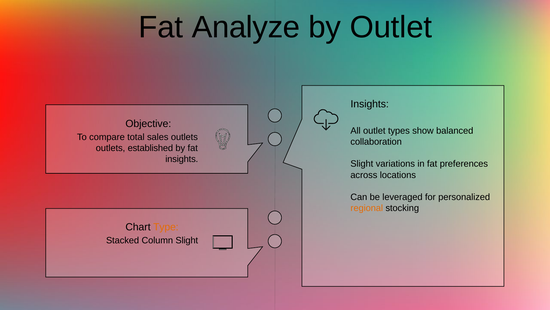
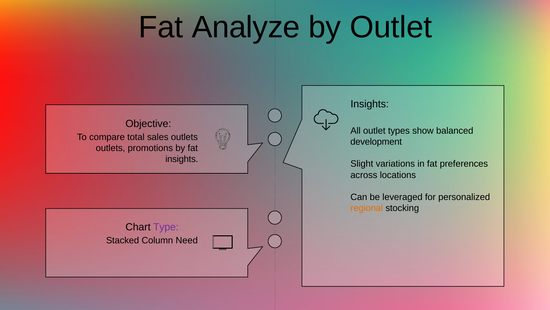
collaboration: collaboration -> development (376, 142)
established: established -> promotions (150, 148)
Type colour: orange -> purple (166, 227)
Column Slight: Slight -> Need (187, 240)
